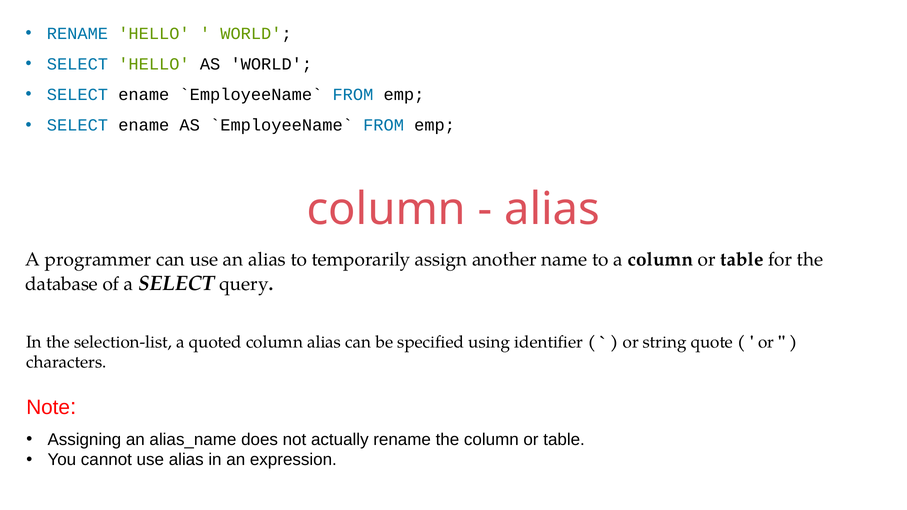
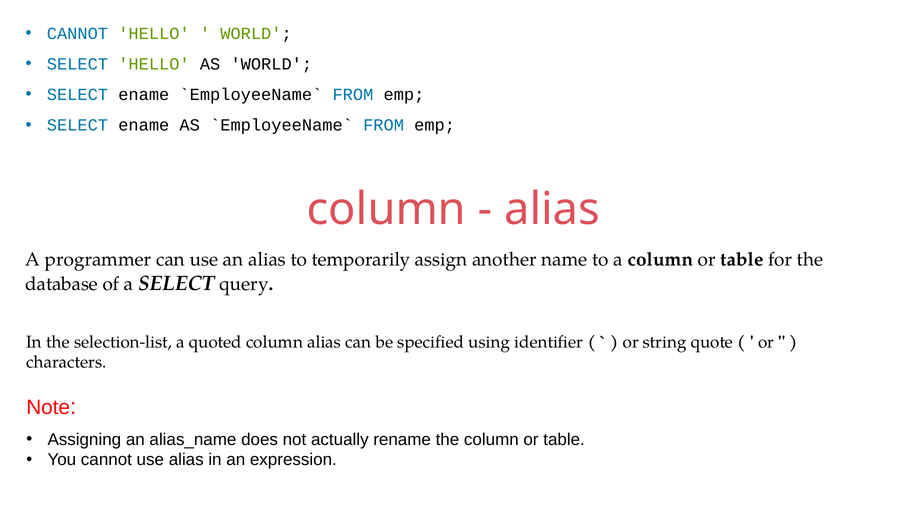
RENAME: RENAME -> CANNOT (77, 34)
